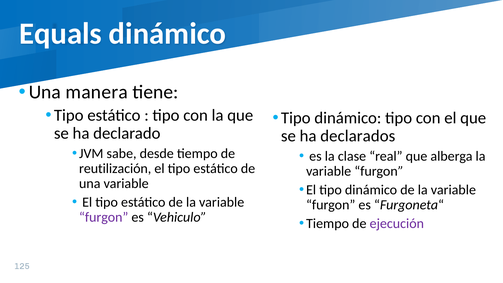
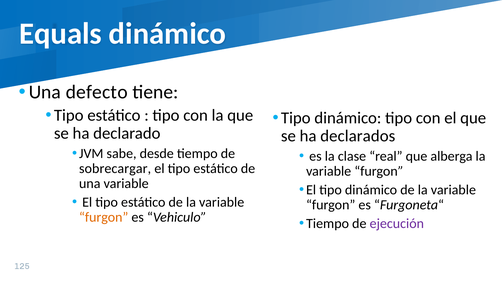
manera: manera -> defecto (97, 92)
reutilización: reutilización -> sobrecargar (115, 168)
furgon colour: purple -> orange (104, 217)
